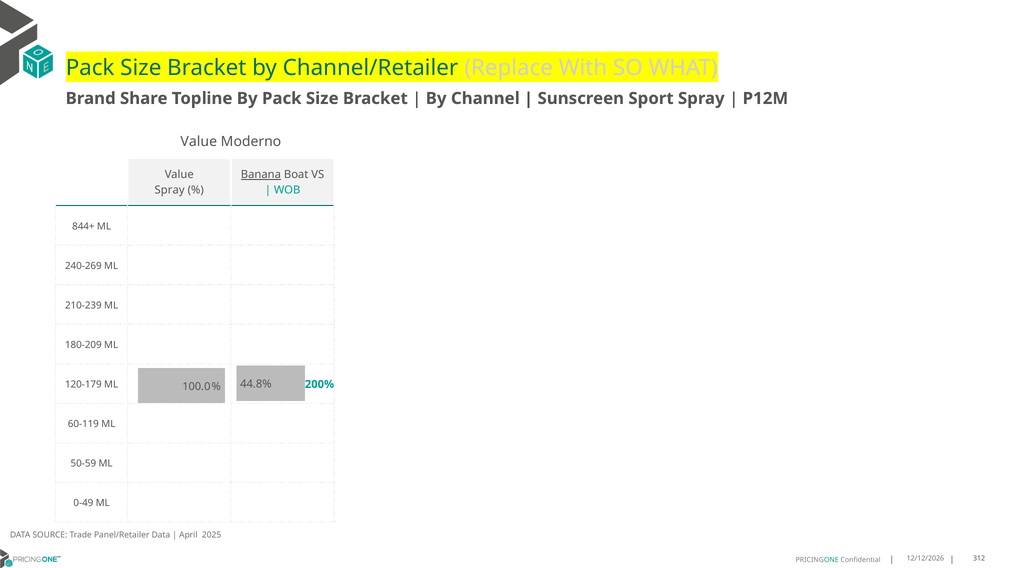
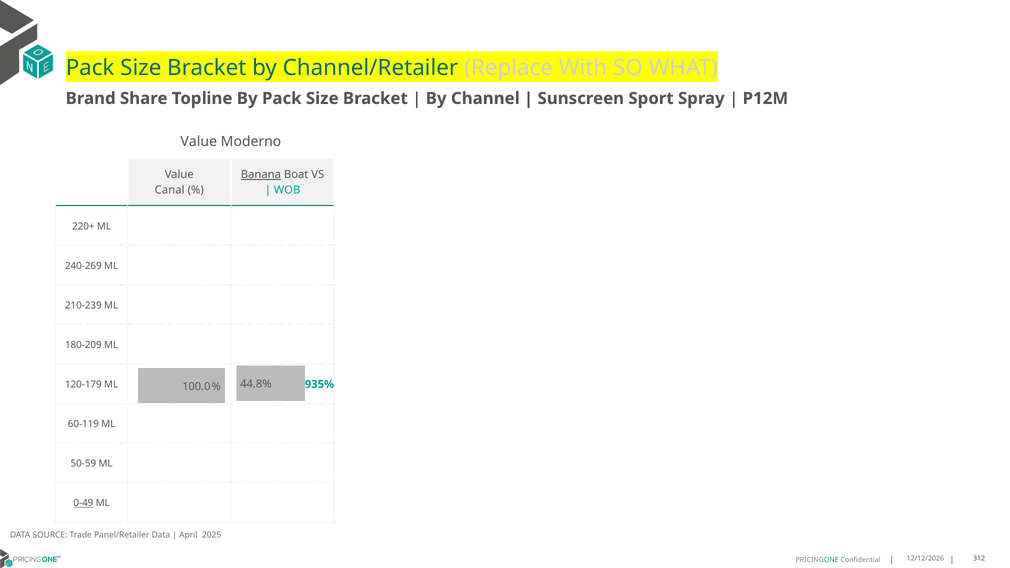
Spray: Spray -> Canal (170, 190)
844+: 844+ -> 220+ (83, 226)
200%: 200% -> 935% (319, 384)
0-49 underline: none -> present (83, 503)
